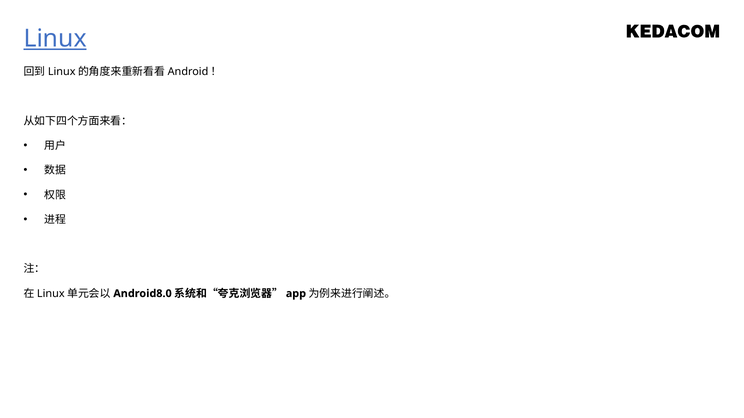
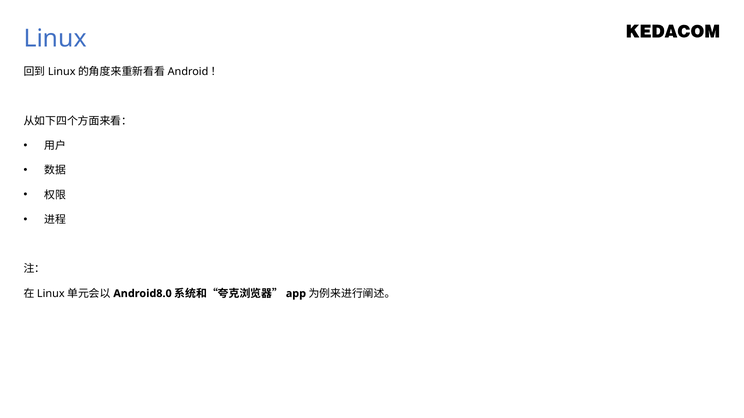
Linux underline: present -> none (55, 38)
